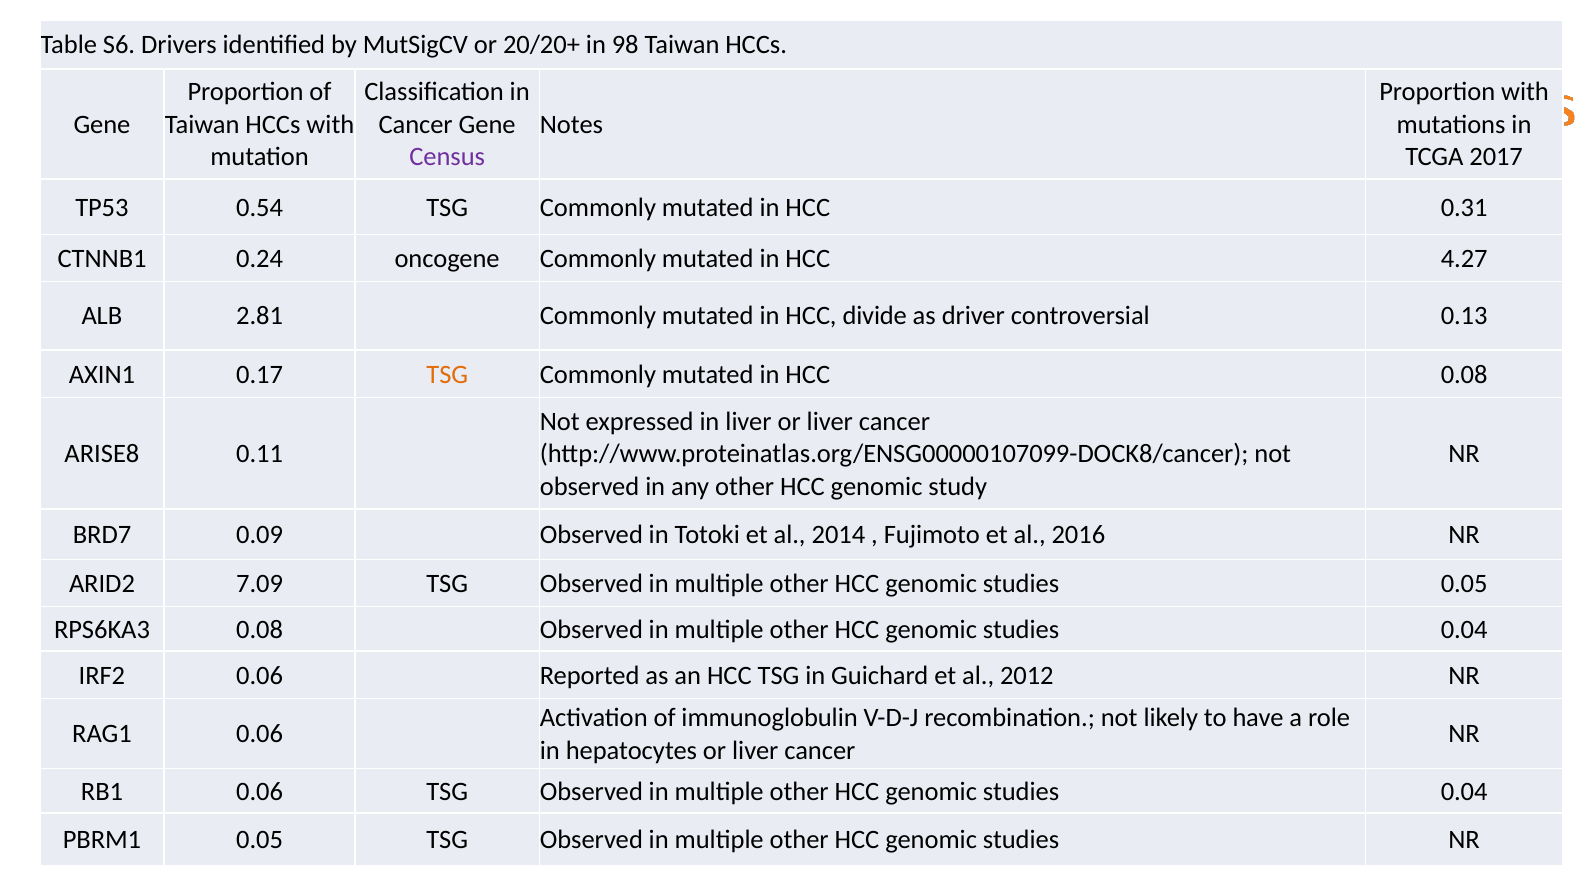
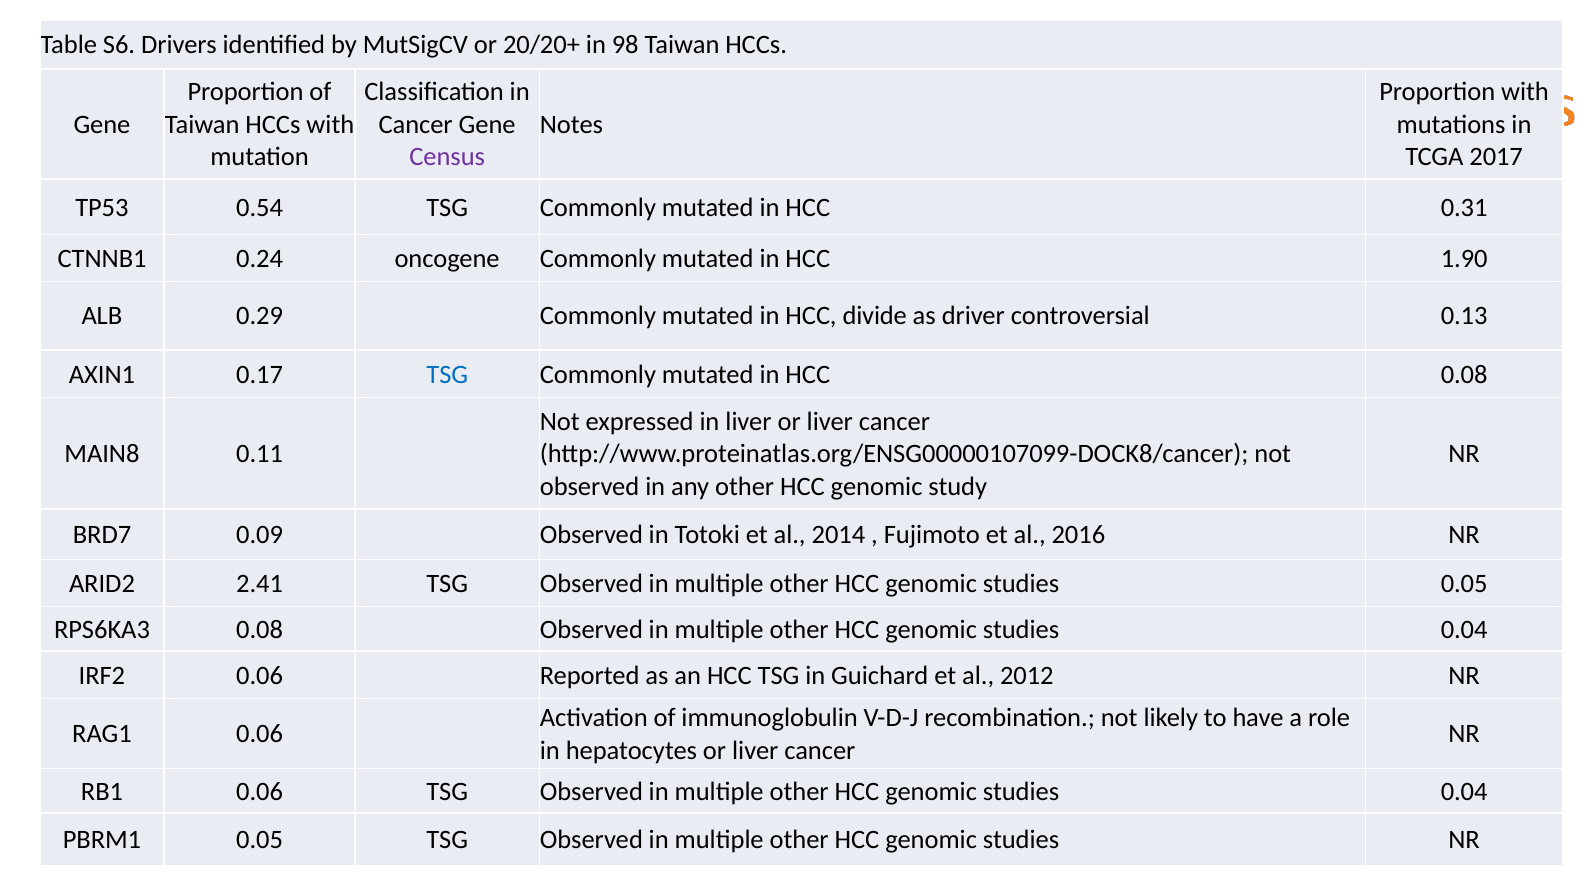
4.27: 4.27 -> 1.90 (1464, 259)
2.81: 2.81 -> 0.29 (260, 316)
TSG colour: orange -> blue (447, 374)
ARISE8: ARISE8 -> MAIN8 (102, 454)
7.09: 7.09 -> 2.41 (260, 584)
